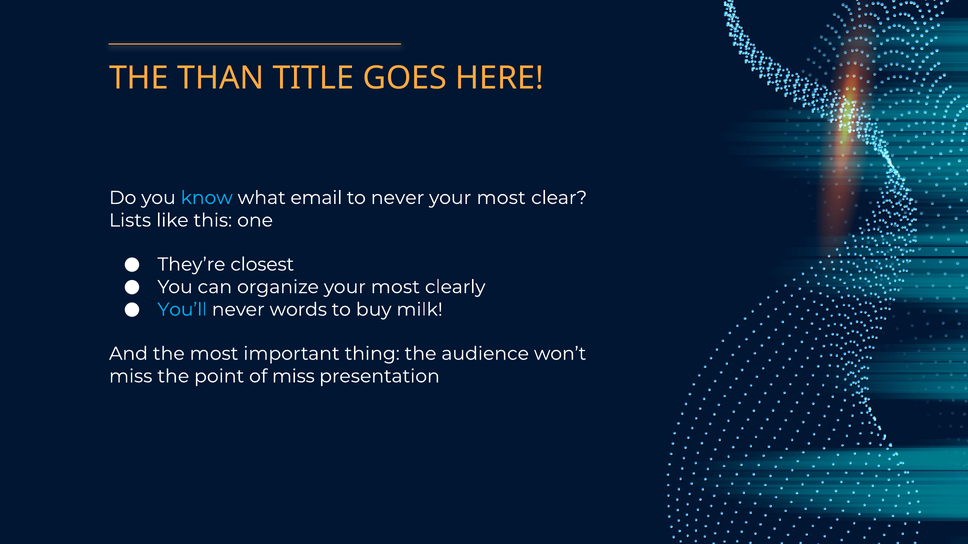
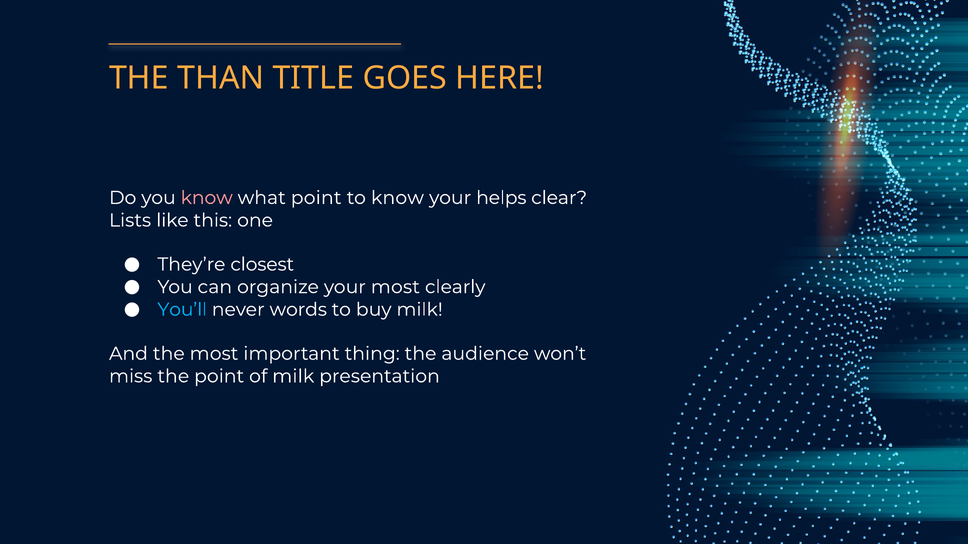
know colour: light blue -> pink (207, 198)
what email: email -> point (316, 198)
to never: never -> know (397, 198)
most: most -> helps (501, 198)
of miss: miss -> milk (293, 377)
